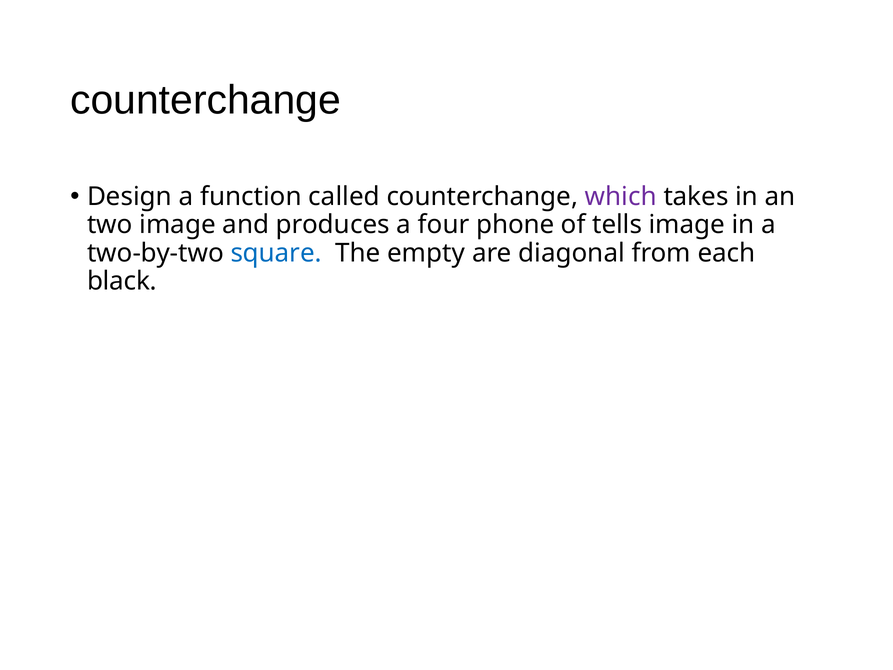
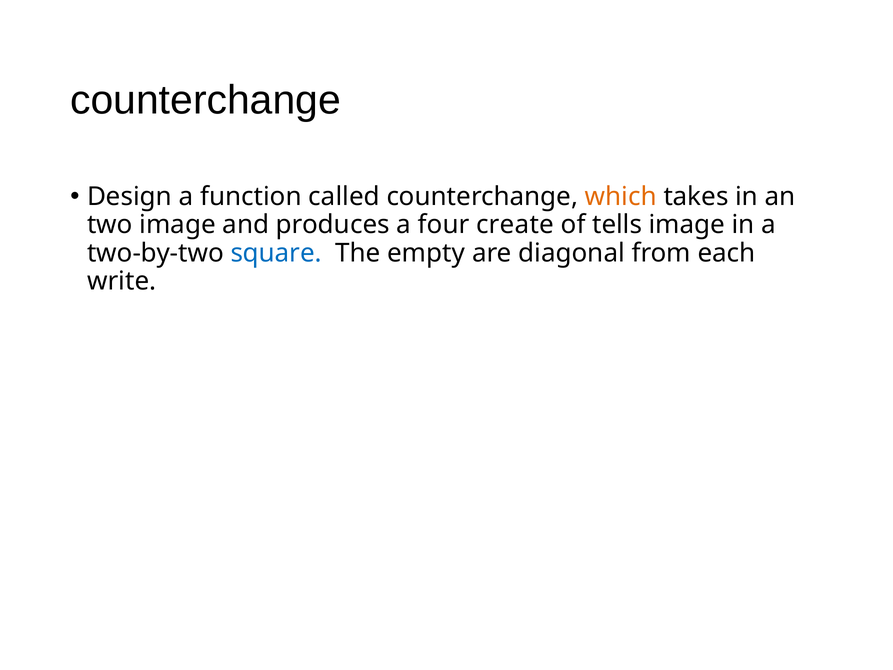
which colour: purple -> orange (621, 197)
phone: phone -> create (515, 225)
black: black -> write (122, 281)
